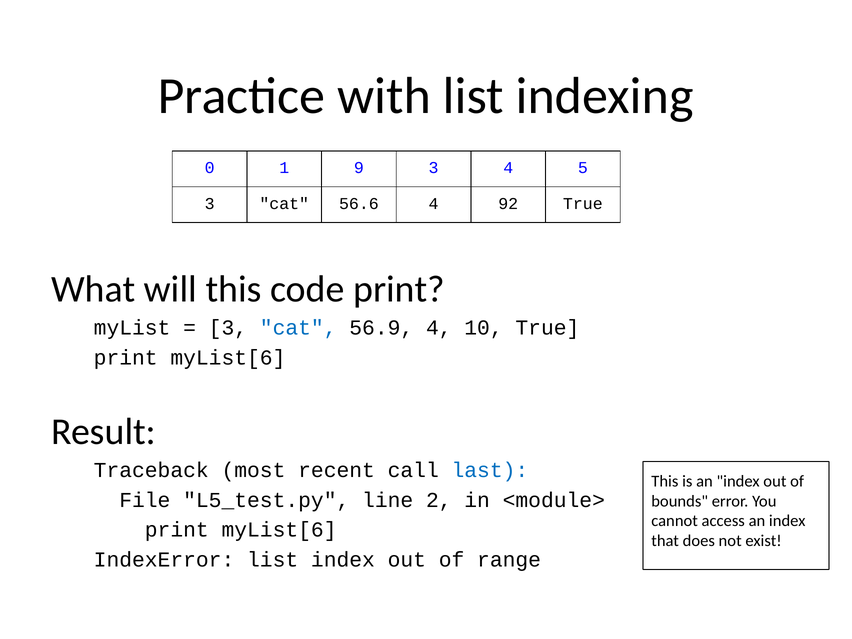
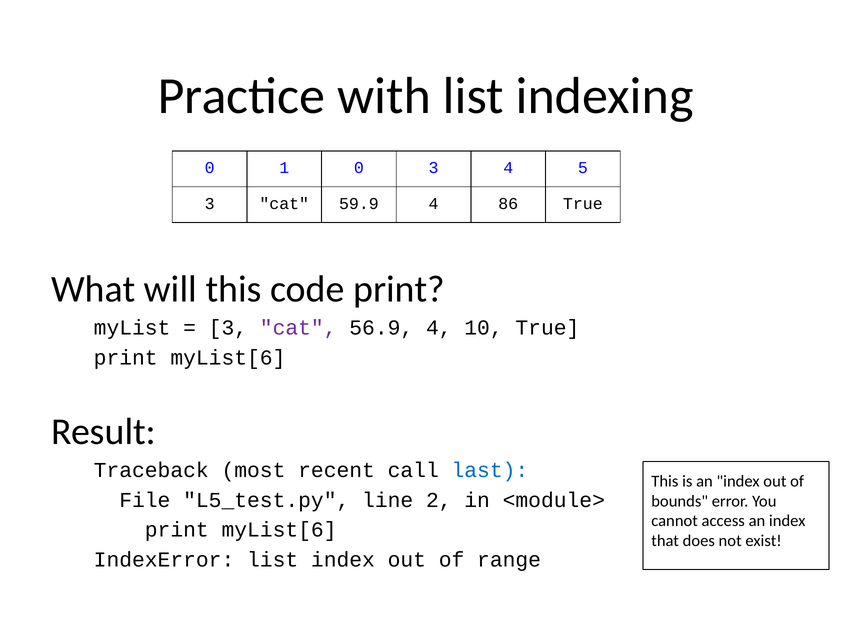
1 9: 9 -> 0 (359, 168)
56.6: 56.6 -> 59.9 (359, 204)
92: 92 -> 86 (508, 204)
cat colour: blue -> purple (298, 328)
